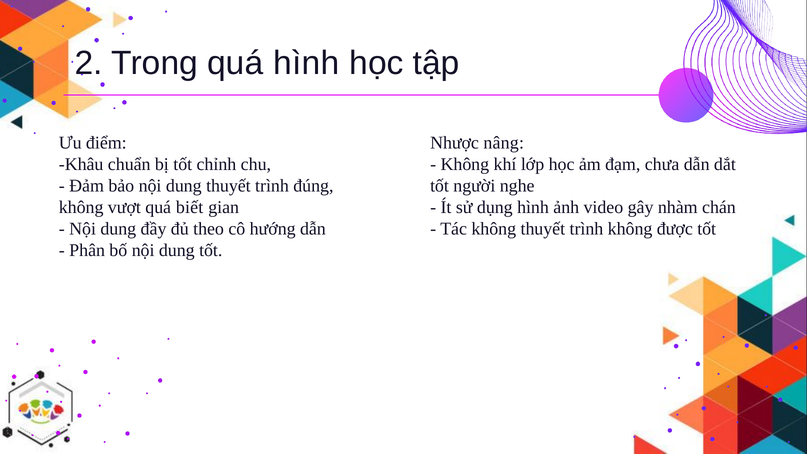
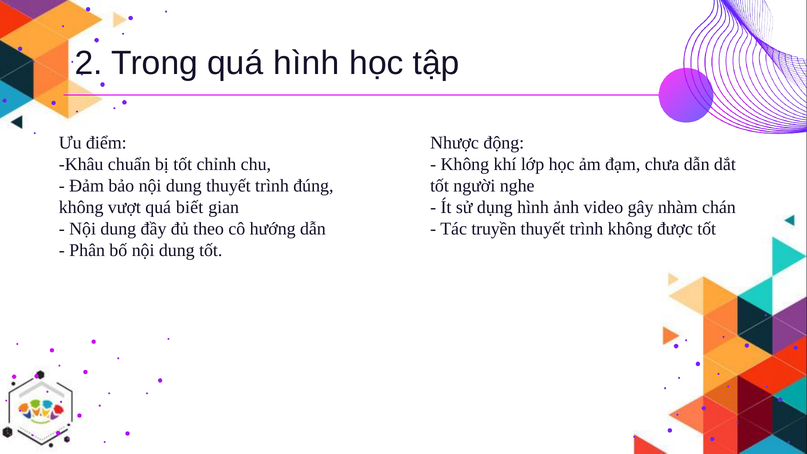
nâng: nâng -> động (504, 143)
Tác không: không -> truyền (494, 229)
